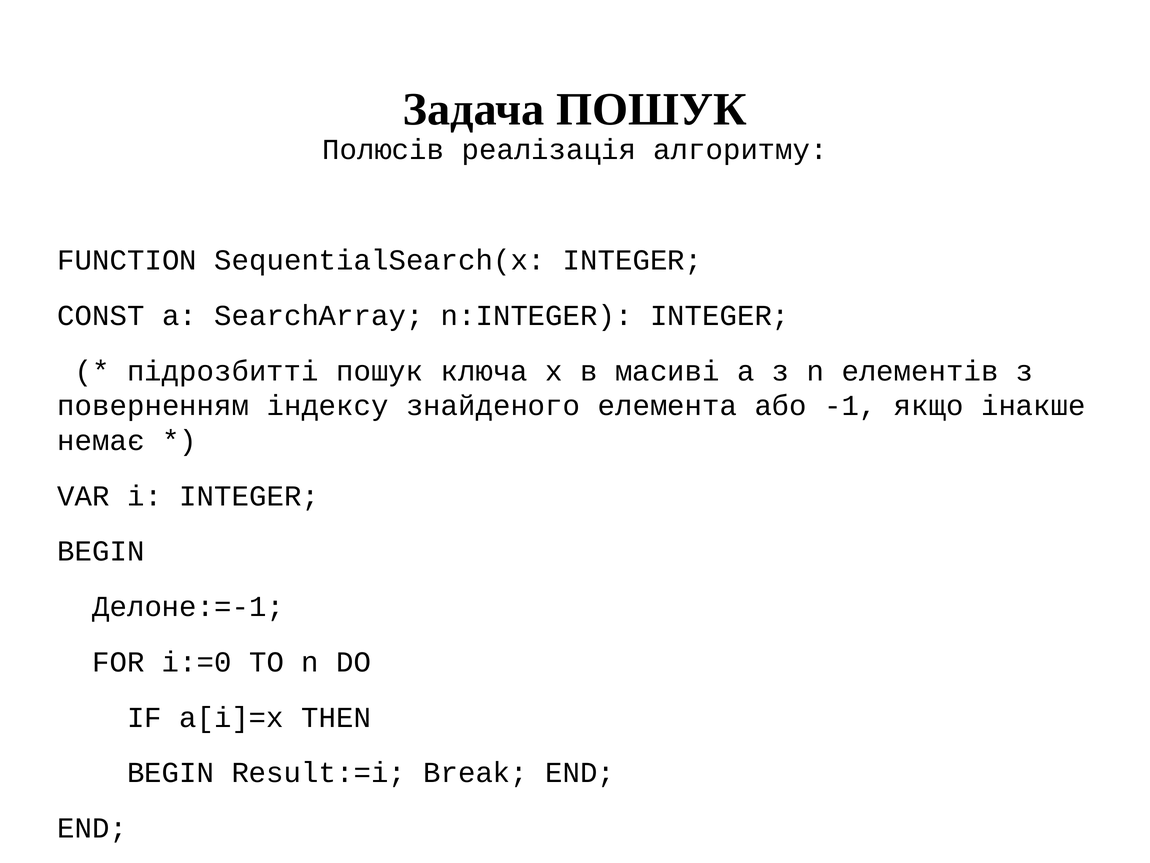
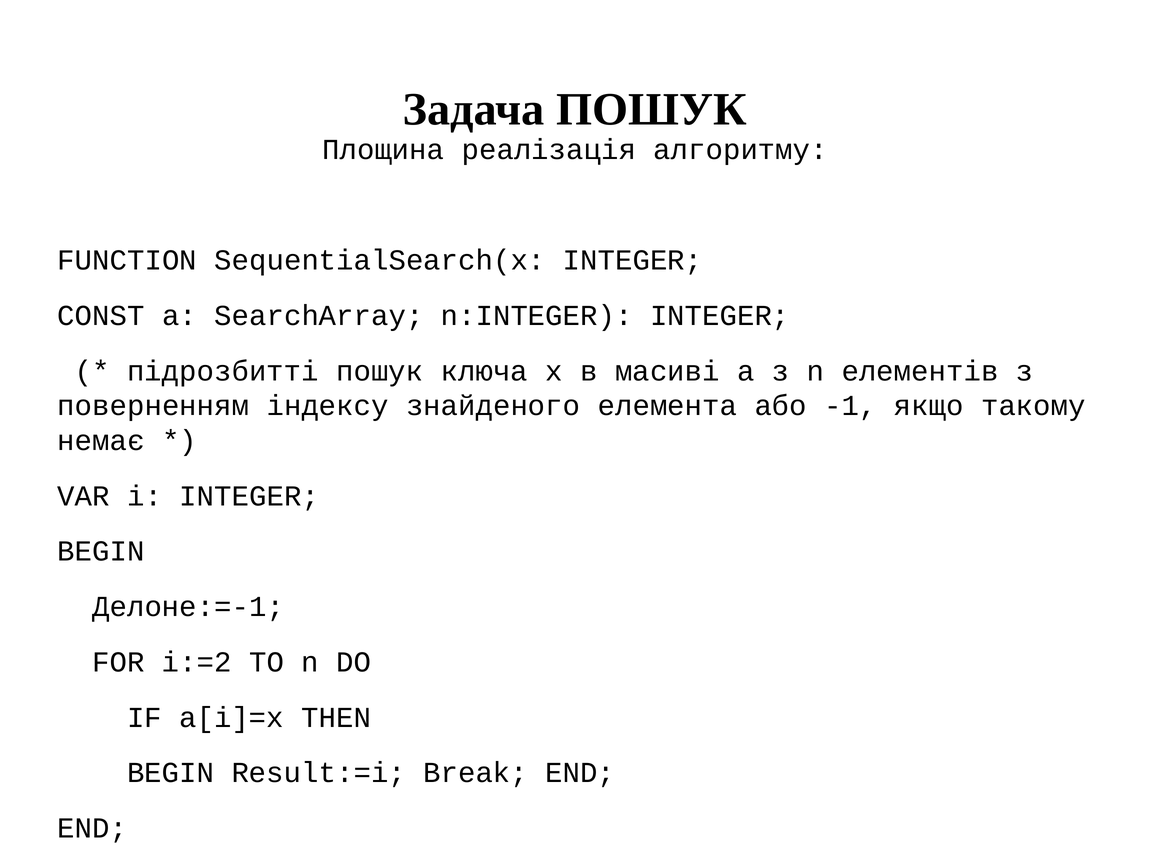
Полюсів: Полюсів -> Площина (383, 149)
інакше: інакше -> такому (1033, 406)
i:=0: i:=0 -> i:=2 (197, 662)
